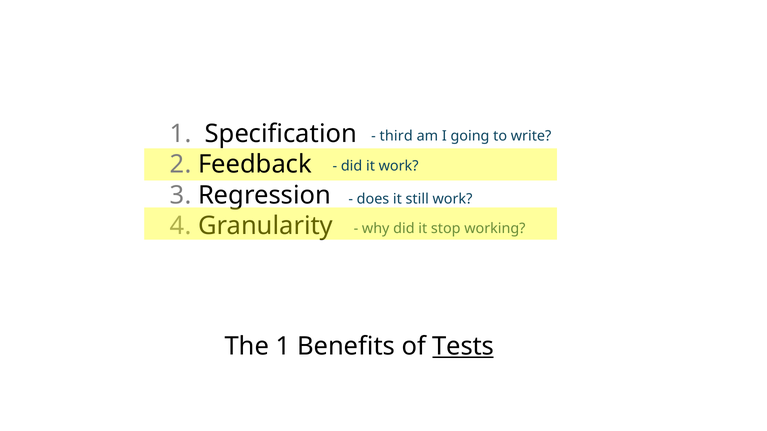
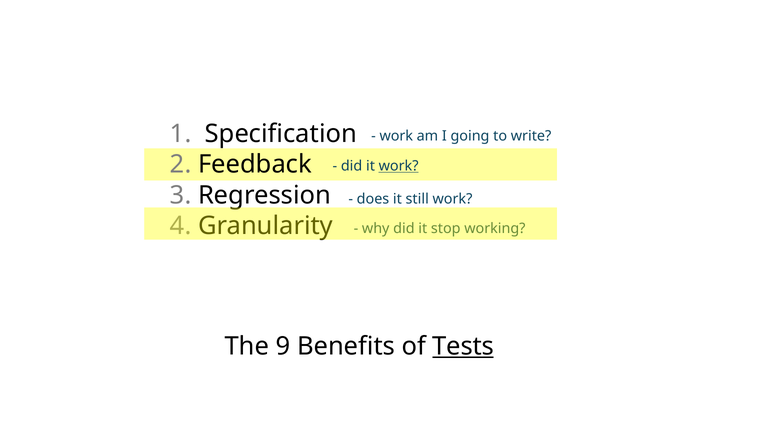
third: third -> work (396, 136)
work underline: none -> present (399, 166)
The 1: 1 -> 9 (283, 347)
